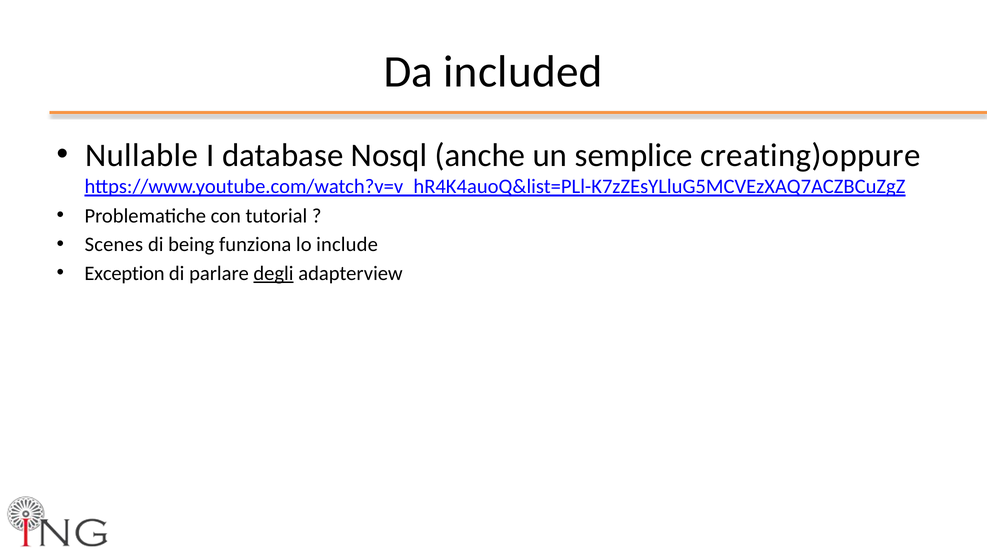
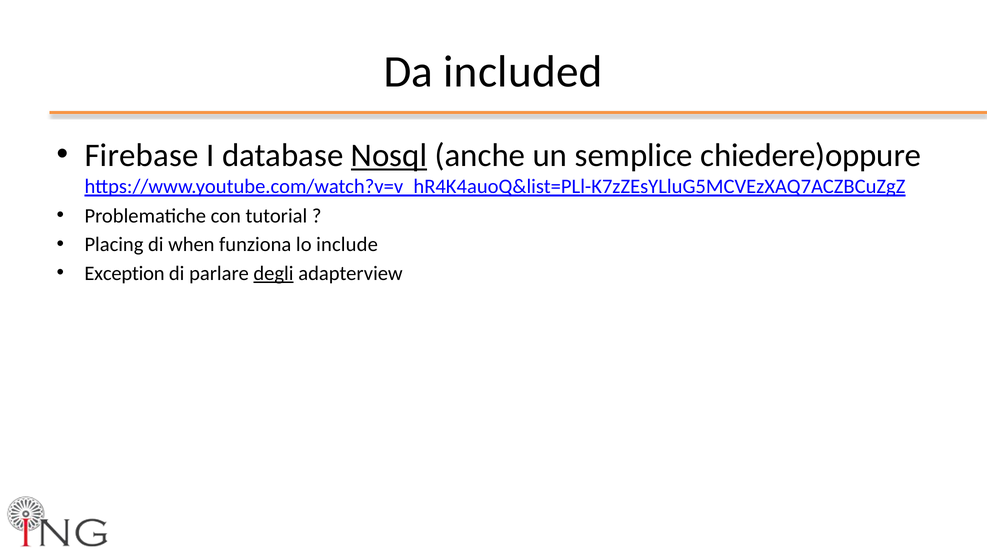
Nullable: Nullable -> Firebase (142, 155)
Nosql underline: none -> present (389, 155)
creating)oppure: creating)oppure -> chiedere)oppure (811, 155)
Scenes: Scenes -> Placing (114, 245)
being: being -> when (191, 245)
